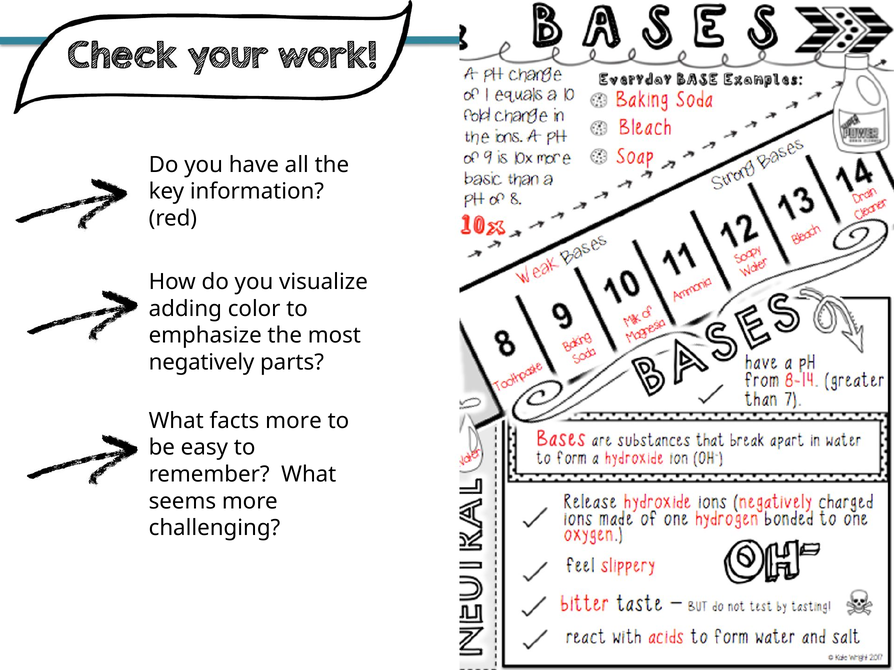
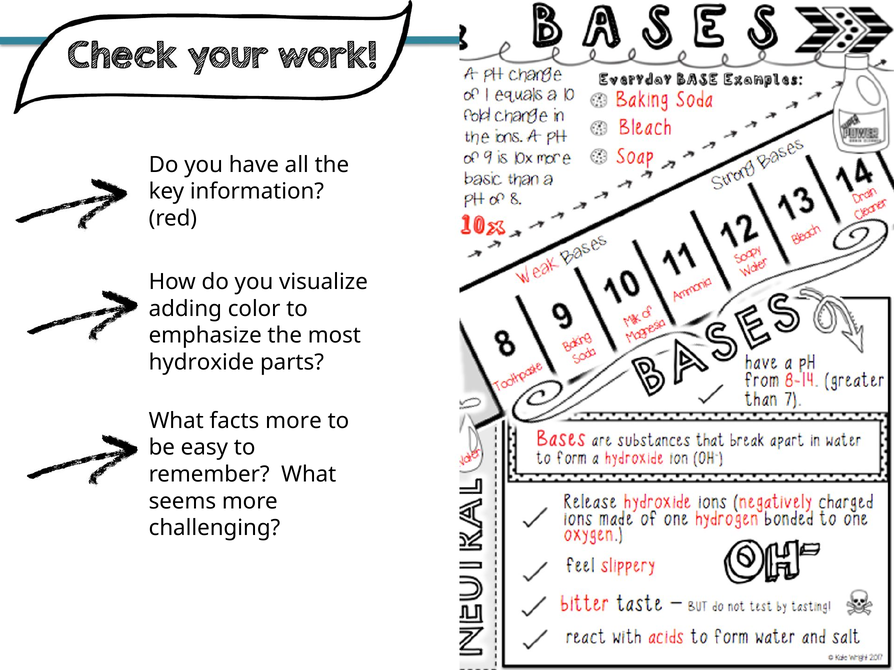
negatively: negatively -> hydroxide (201, 363)
